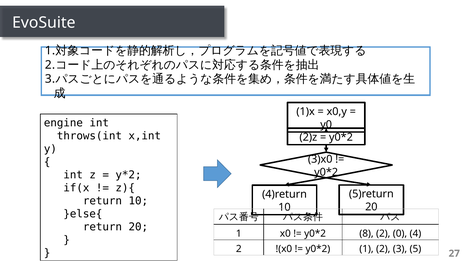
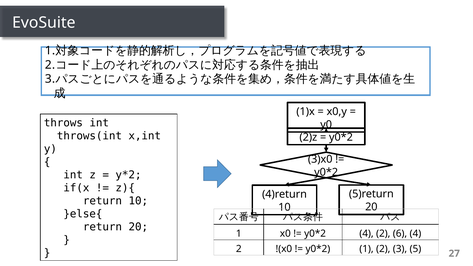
engine: engine -> throws (63, 123)
8: 8 -> 4 (366, 233)
0: 0 -> 6 (400, 233)
